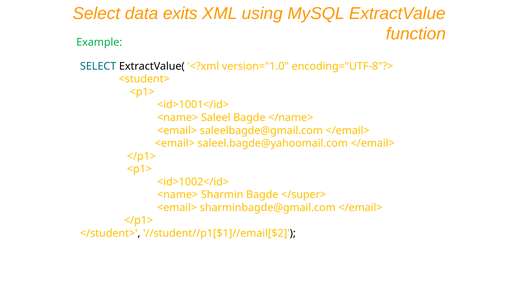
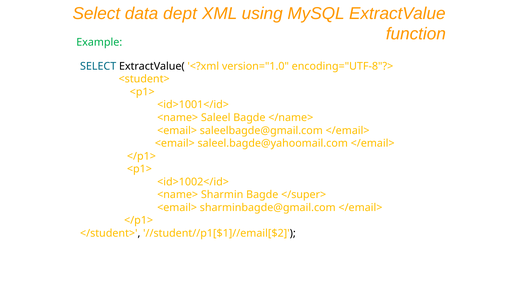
exits: exits -> dept (180, 13)
